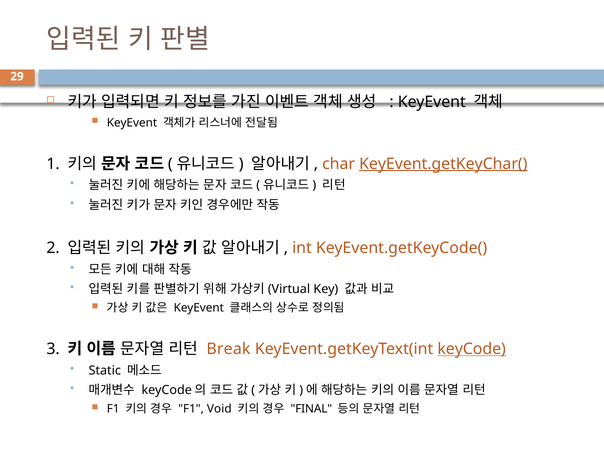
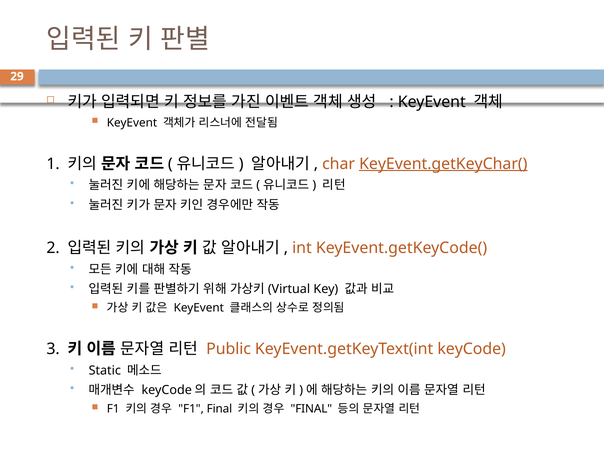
Break: Break -> Public (229, 349)
keyCode underline: present -> none (472, 349)
F1 Void: Void -> Final (219, 409)
